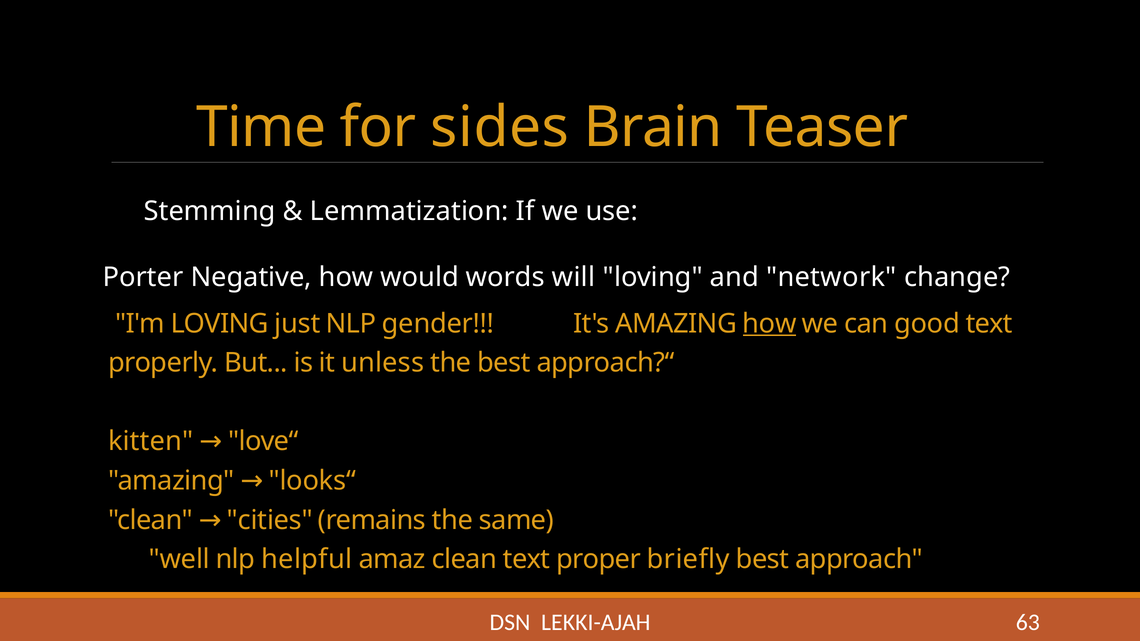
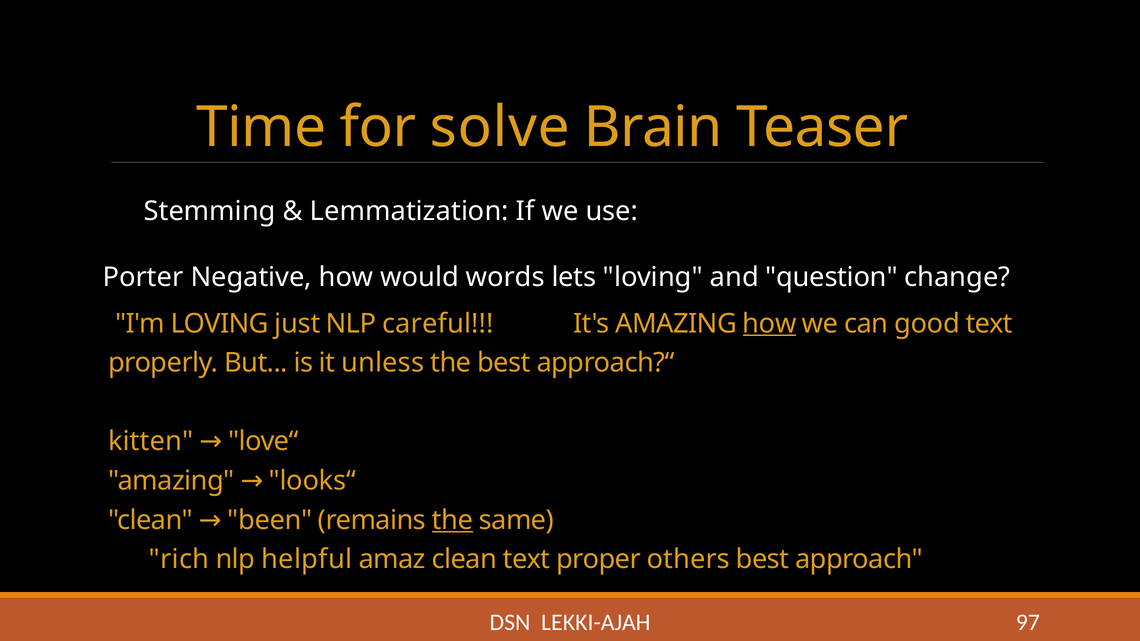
sides: sides -> solve (500, 128)
will: will -> lets (574, 277)
network: network -> question (832, 277)
gender: gender -> careful (438, 324)
cities: cities -> been (270, 520)
the underline: none -> present (453, 520)
well: well -> rich (179, 559)
briefly: briefly -> others (688, 559)
63: 63 -> 97 (1028, 622)
